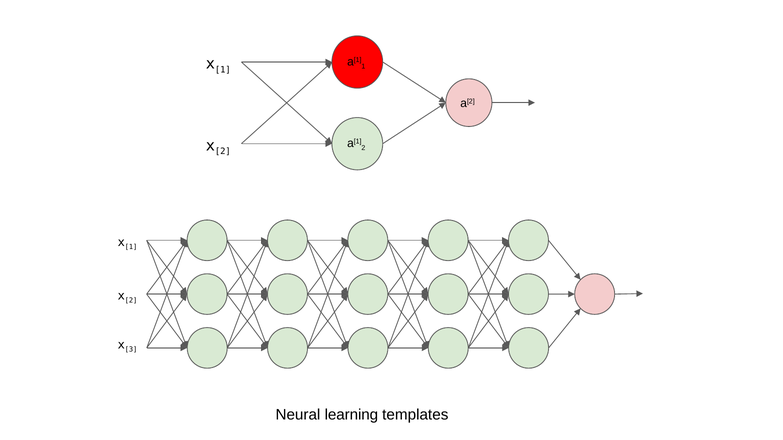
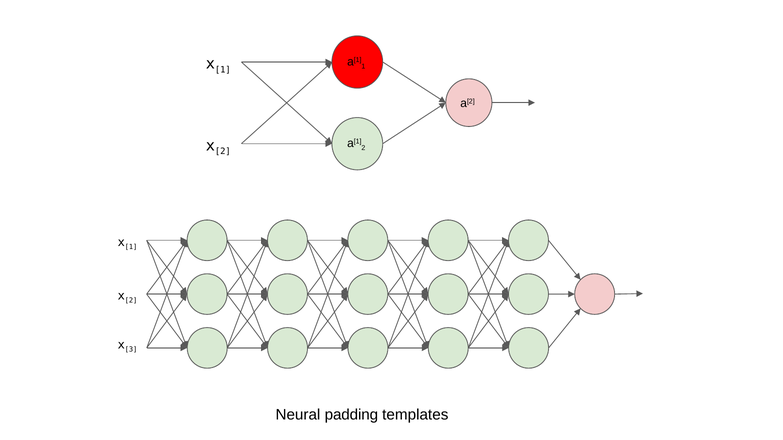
learning: learning -> padding (351, 415)
